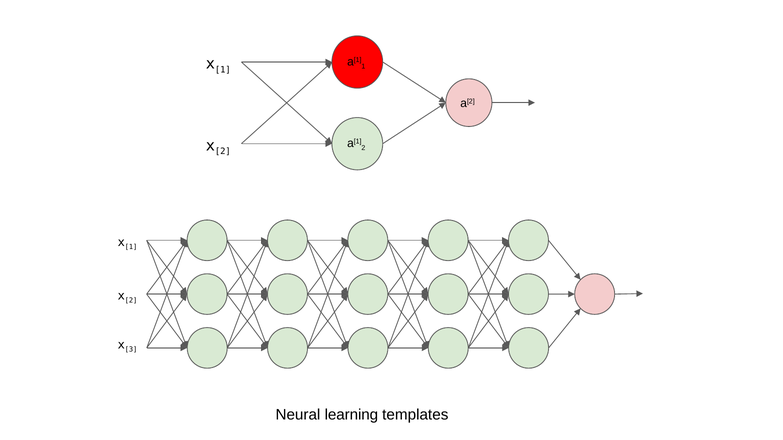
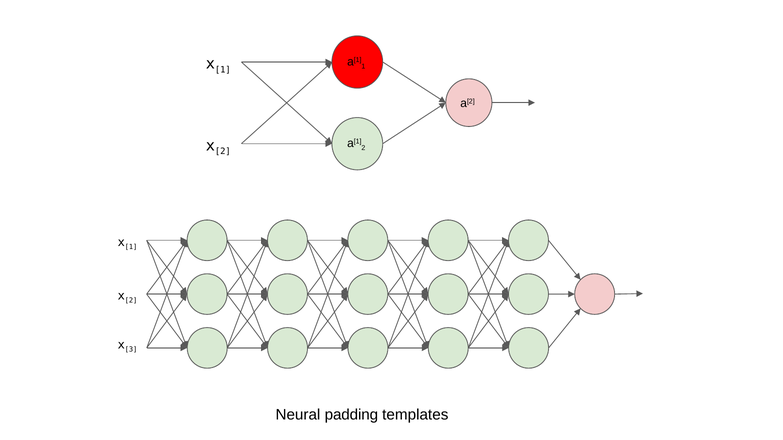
learning: learning -> padding (351, 415)
